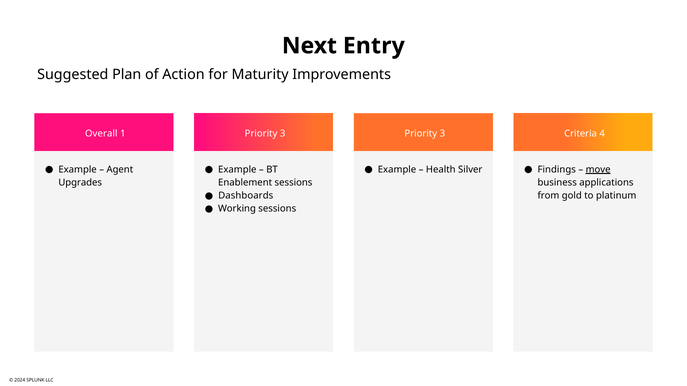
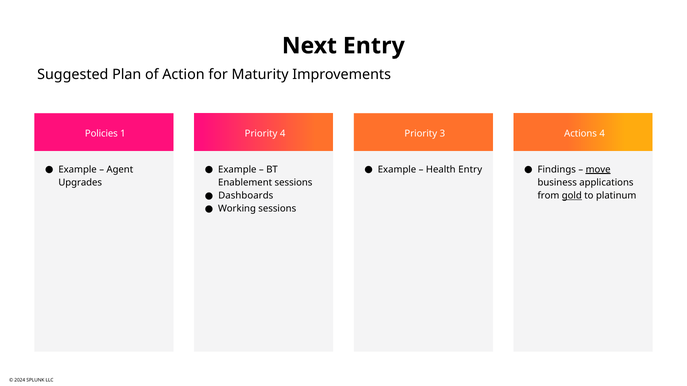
Overall: Overall -> Policies (101, 134)
3: 3 -> 4 (283, 134)
Criteria: Criteria -> Actions (581, 134)
Health Silver: Silver -> Entry (470, 170)
gold underline: none -> present (572, 196)
